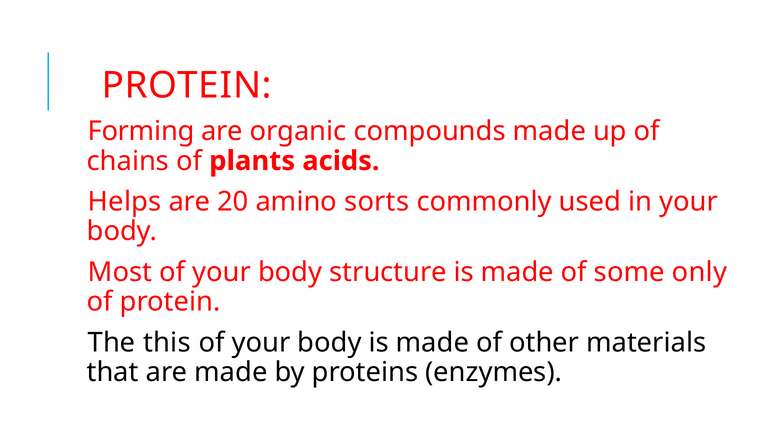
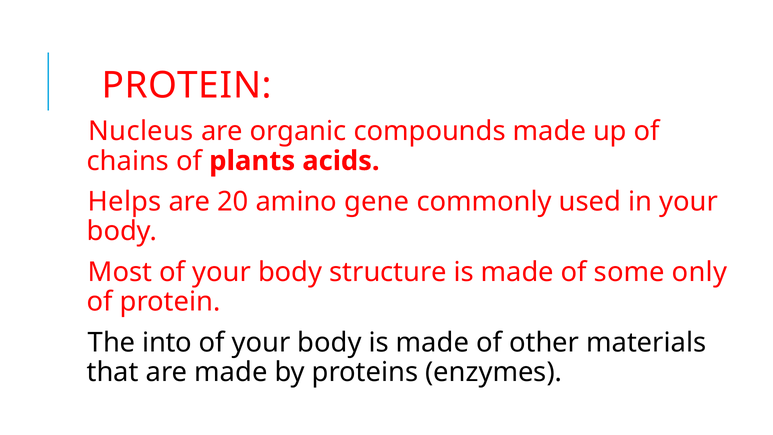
Forming: Forming -> Nucleus (141, 131)
sorts: sorts -> gene (377, 202)
this: this -> into (167, 342)
